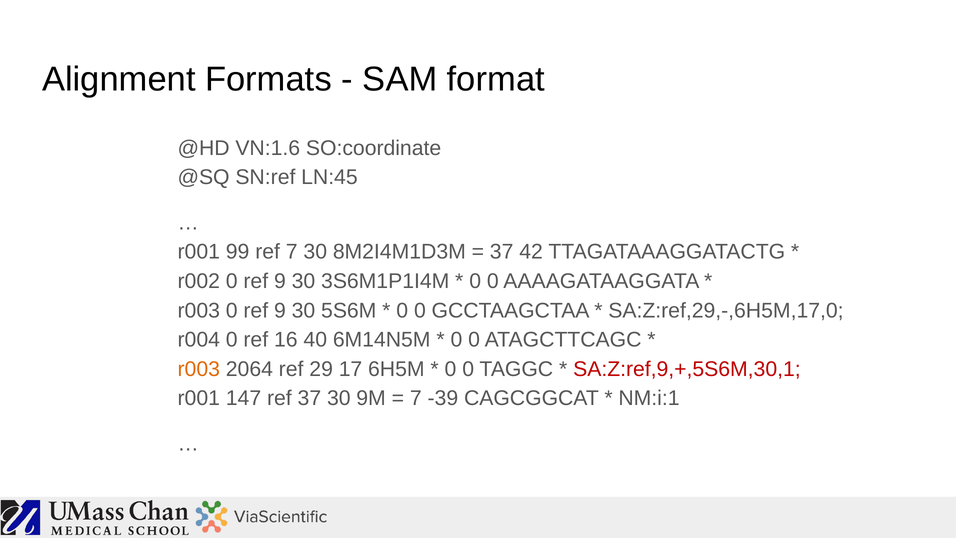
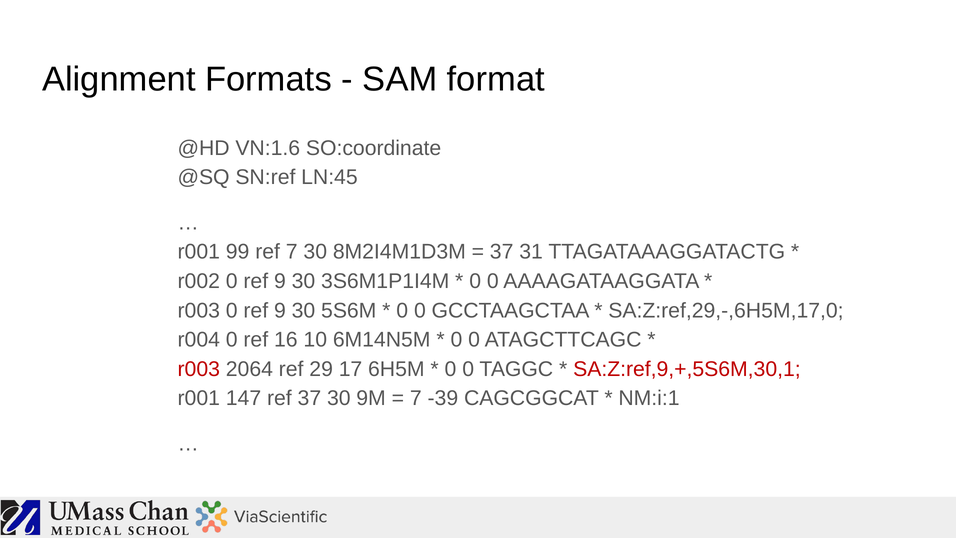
42: 42 -> 31 (531, 252)
40: 40 -> 10 (315, 340)
r003 colour: orange -> red (199, 369)
